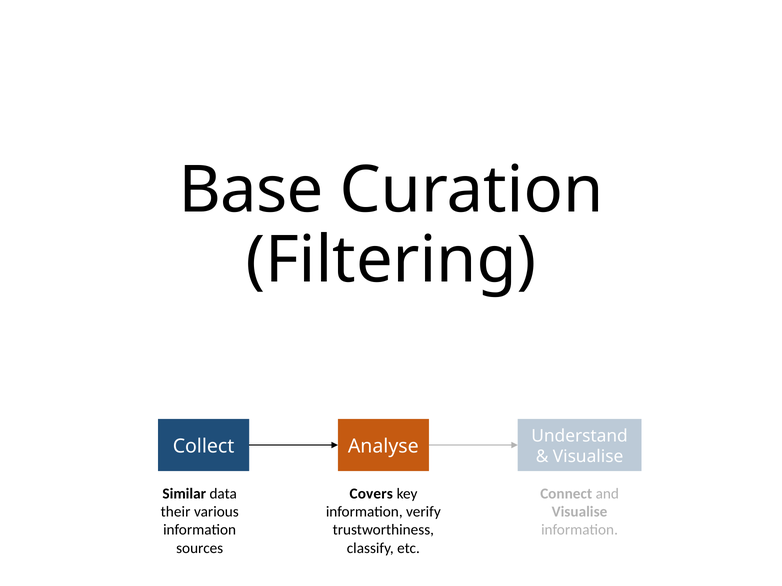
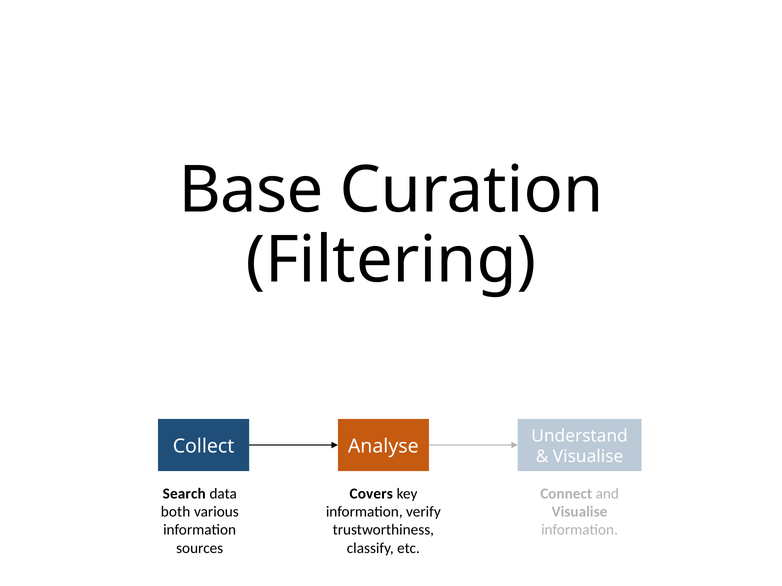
Similar: Similar -> Search (184, 494)
their: their -> both (176, 512)
